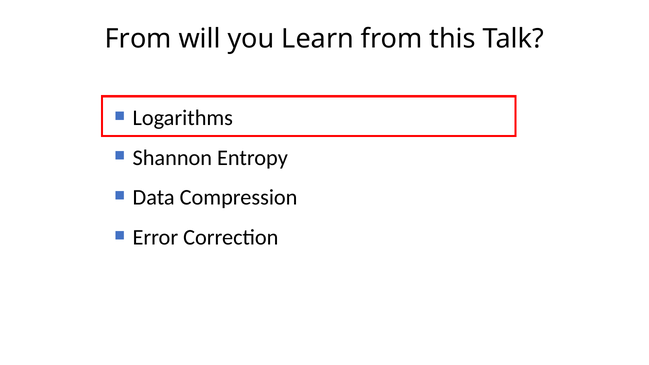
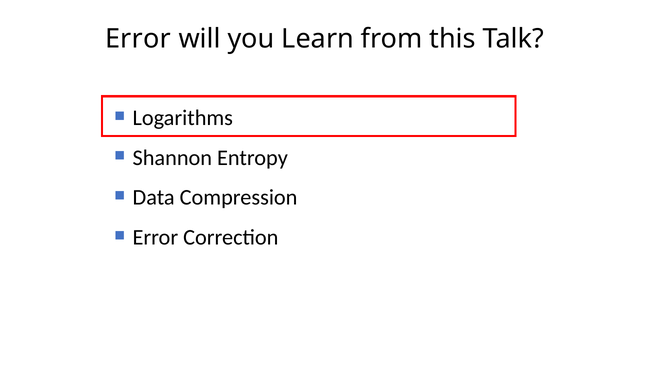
From: From -> Error (138, 39)
